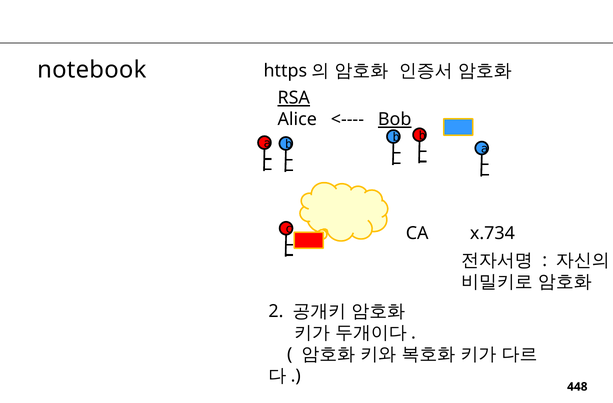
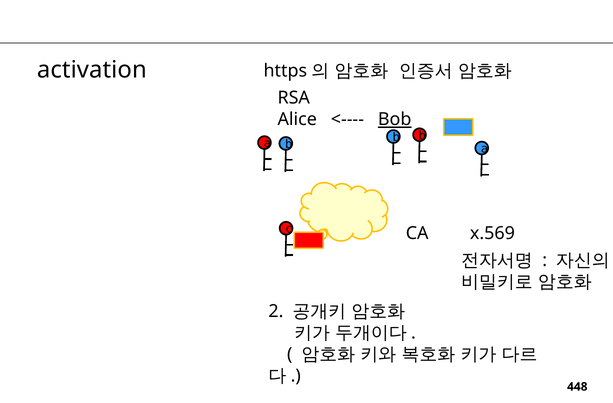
notebook: notebook -> activation (92, 70)
RSA underline: present -> none (294, 98)
x.734: x.734 -> x.569 (492, 233)
